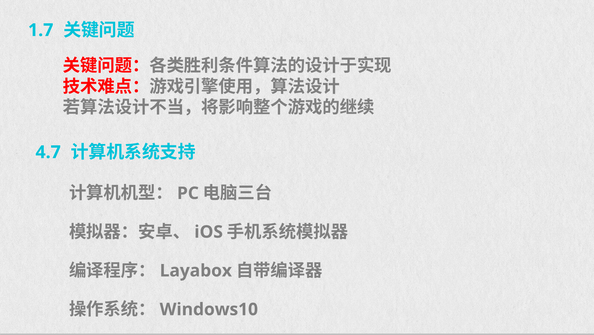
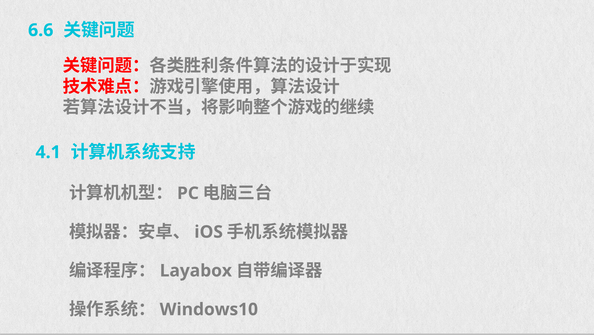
1.7: 1.7 -> 6.6 (41, 30)
4.7: 4.7 -> 4.1 (48, 152)
